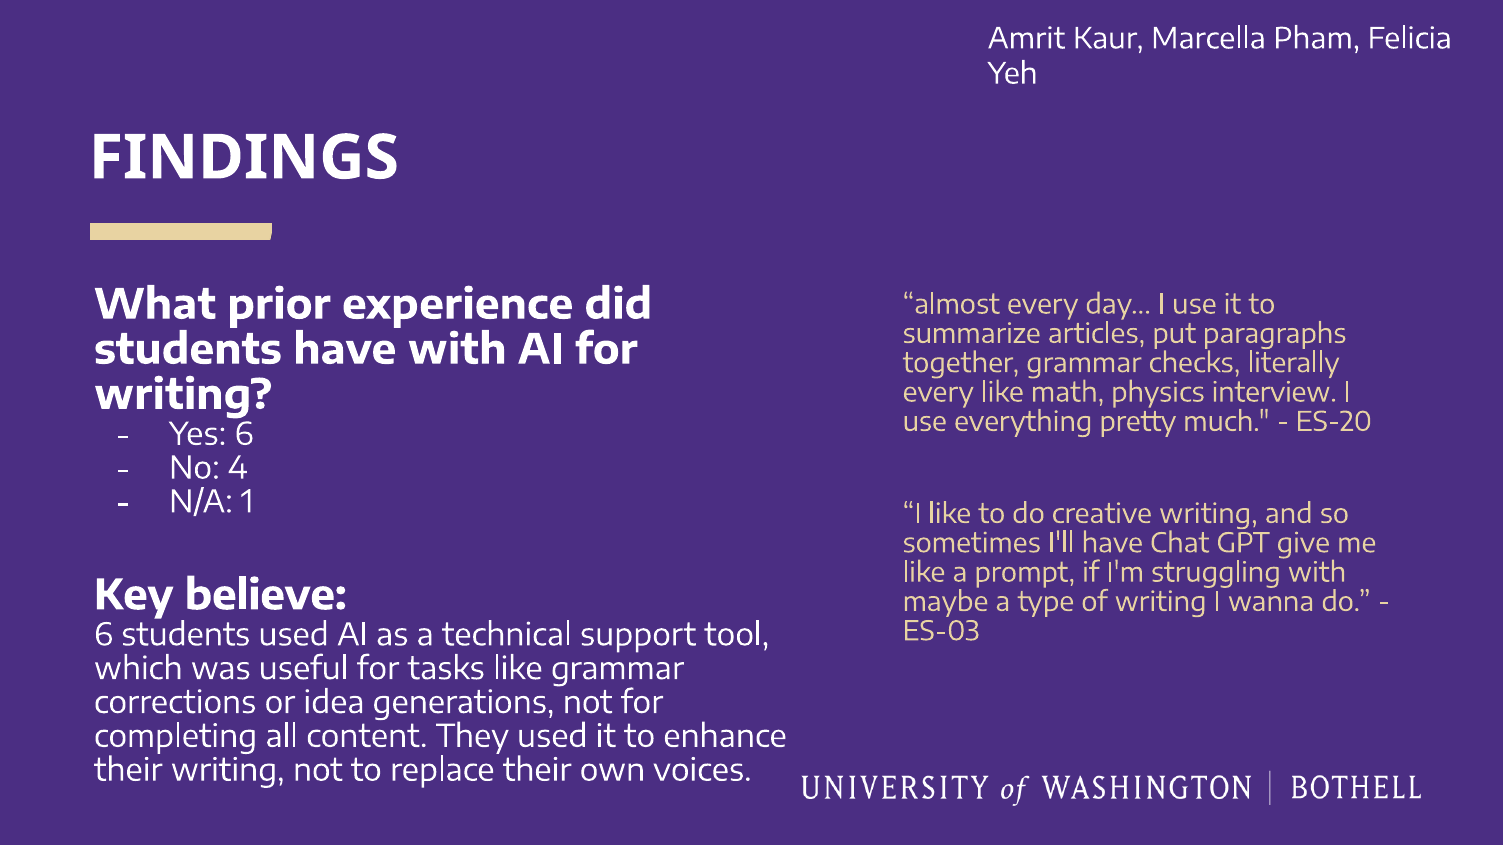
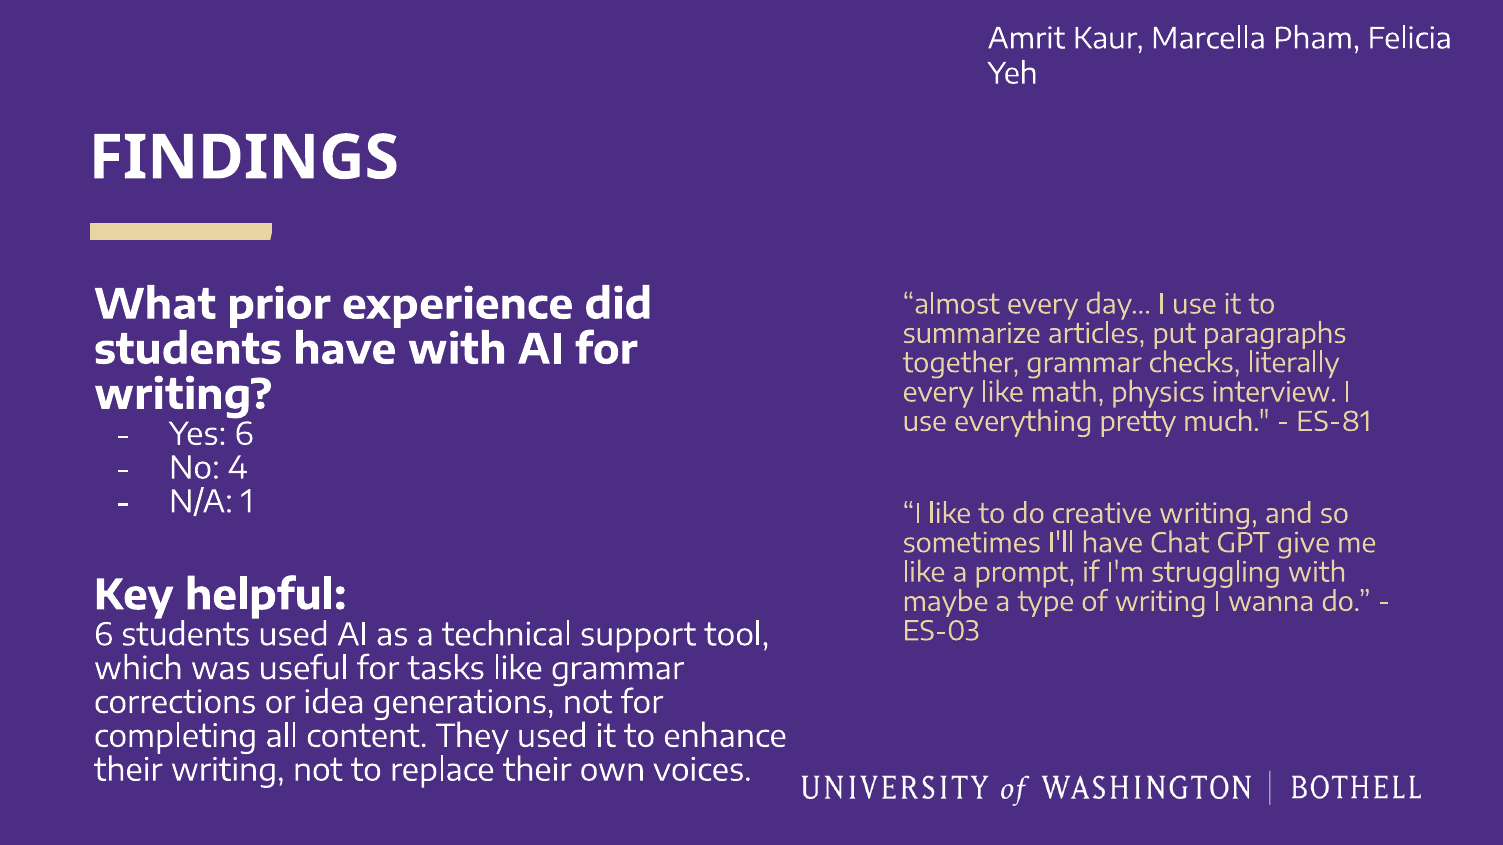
ES-20: ES-20 -> ES-81 (1334, 422)
believe: believe -> helpful (266, 596)
